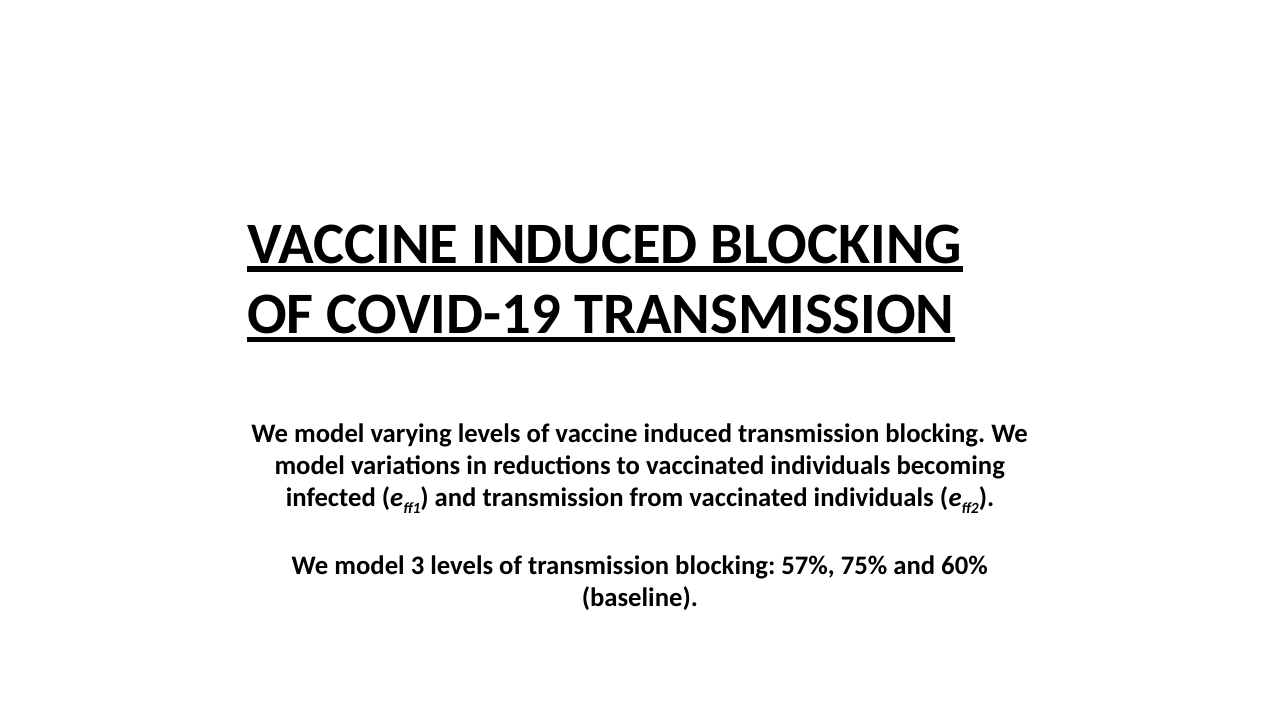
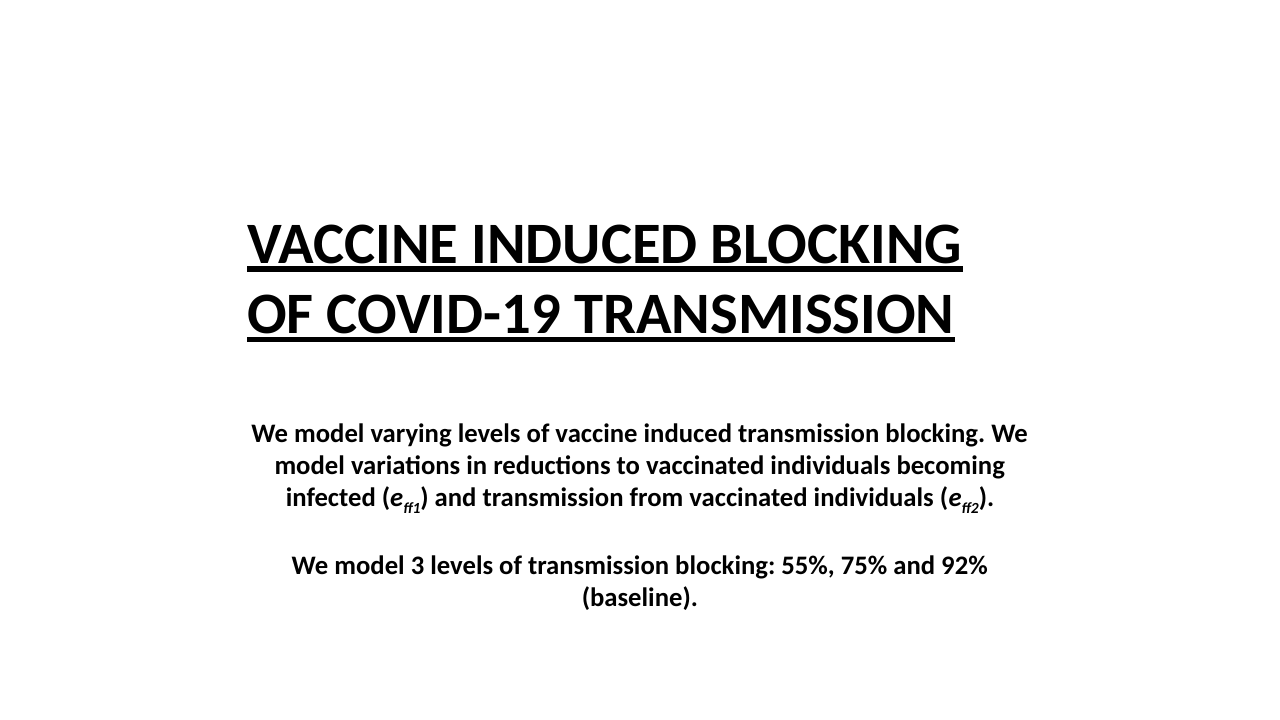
57%: 57% -> 55% (808, 566)
60%: 60% -> 92% (965, 566)
